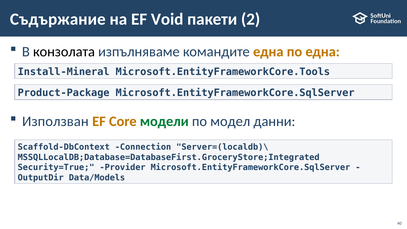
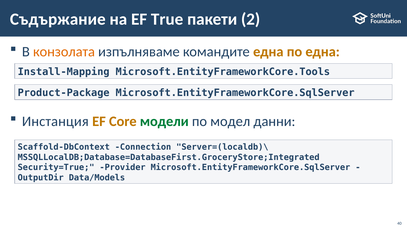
Void: Void -> True (167, 19)
конзолата colour: black -> orange (64, 52)
Install-Mineral: Install-Mineral -> Install-Mapping (64, 72)
Използван: Използван -> Инстанция (55, 121)
